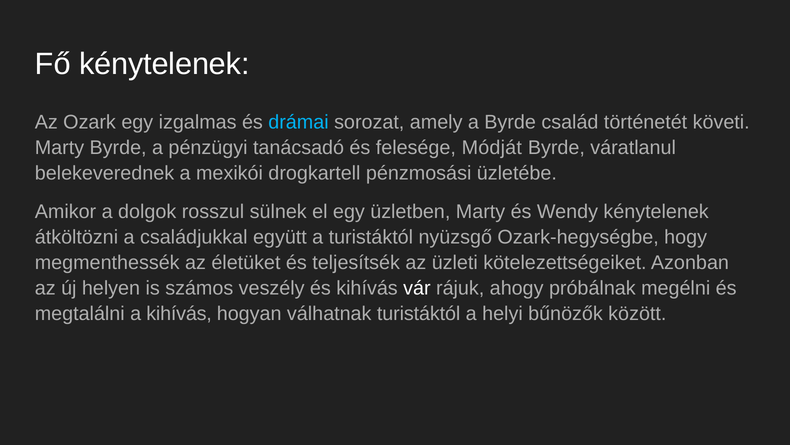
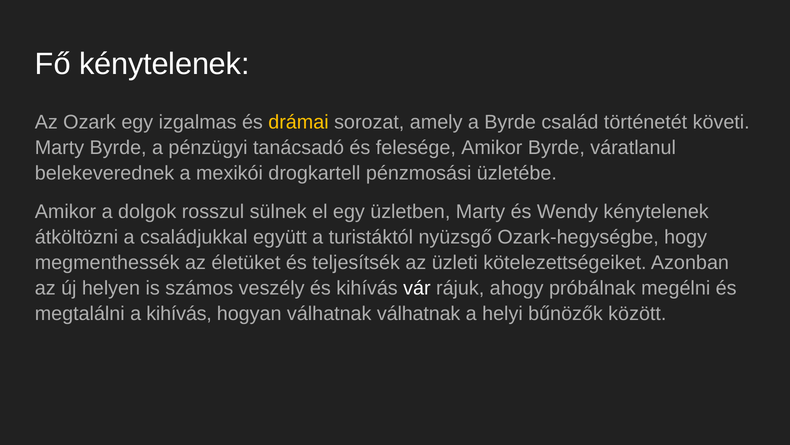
drámai colour: light blue -> yellow (298, 122)
felesége Módját: Módját -> Amikor (492, 148)
válhatnak turistáktól: turistáktól -> válhatnak (419, 313)
